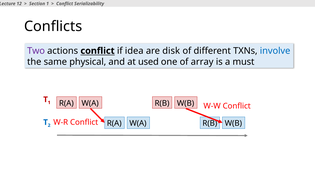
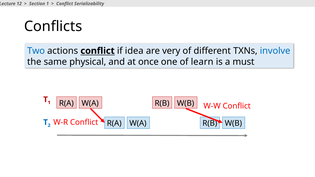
Two colour: purple -> blue (36, 51)
disk: disk -> very (171, 51)
used: used -> once (148, 62)
array: array -> learn (202, 62)
